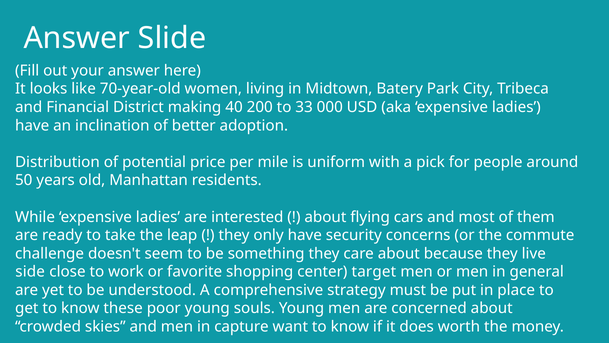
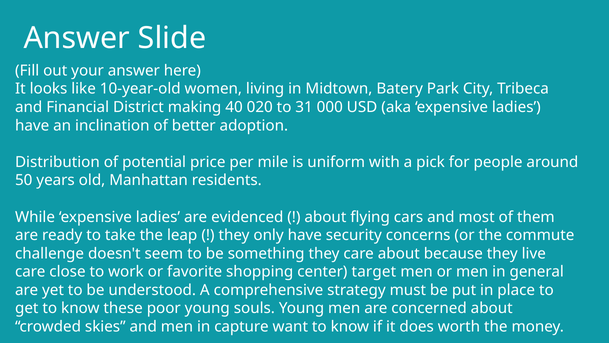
70-year-old: 70-year-old -> 10-year-old (140, 89)
200: 200 -> 020 (260, 107)
33: 33 -> 31 (304, 107)
interested: interested -> evidenced (247, 217)
side: side -> care (30, 272)
